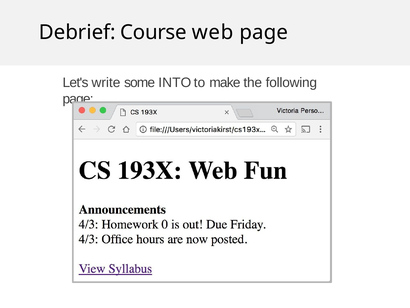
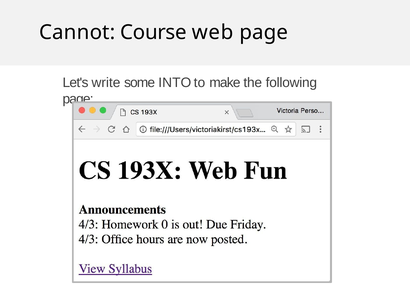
Debrief: Debrief -> Cannot (77, 32)
